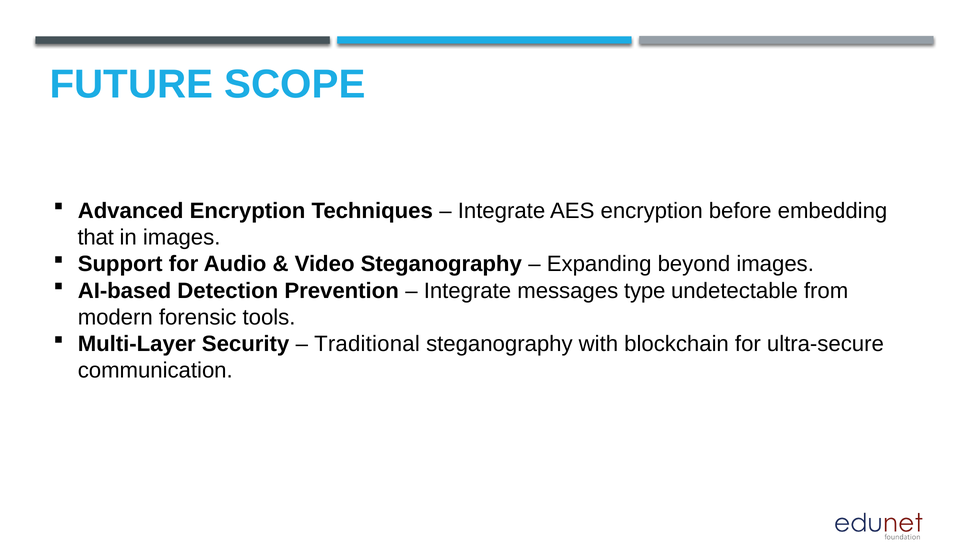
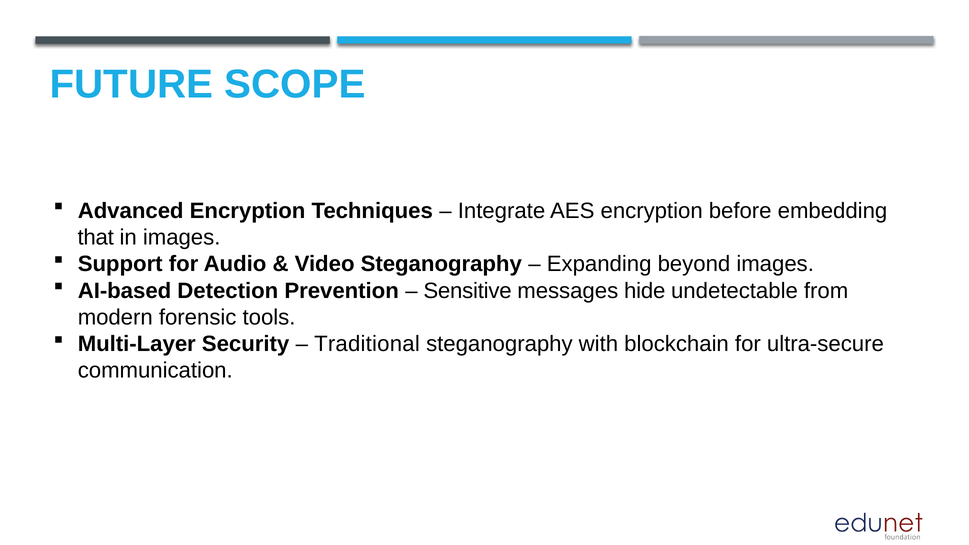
Integrate: Integrate -> Sensitive (468, 291)
type: type -> hide (645, 291)
